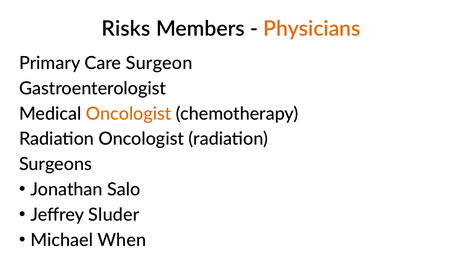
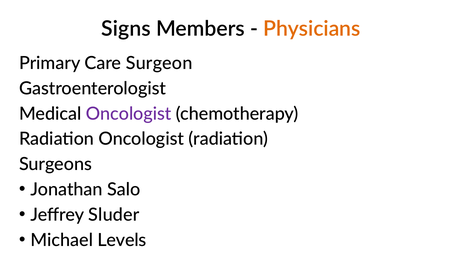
Risks: Risks -> Signs (126, 29)
Oncologist colour: orange -> purple (129, 113)
When: When -> Levels (122, 240)
